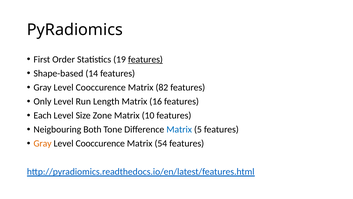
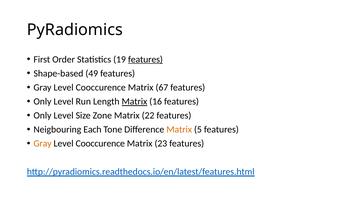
14: 14 -> 49 (92, 73)
82: 82 -> 67 (162, 87)
Matrix underline: none -> present (134, 101)
Each: Each -> Only (42, 115)
10: 10 -> 22 (148, 115)
Both: Both -> Each (92, 129)
Matrix colour: blue -> orange (179, 129)
54: 54 -> 23 (161, 143)
